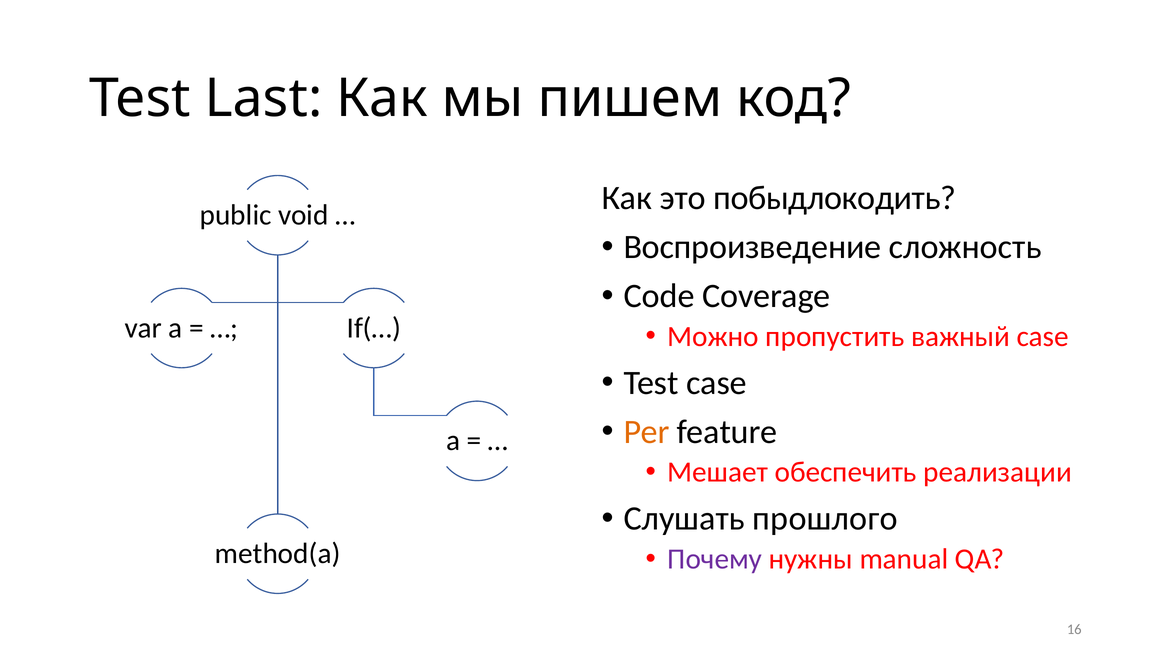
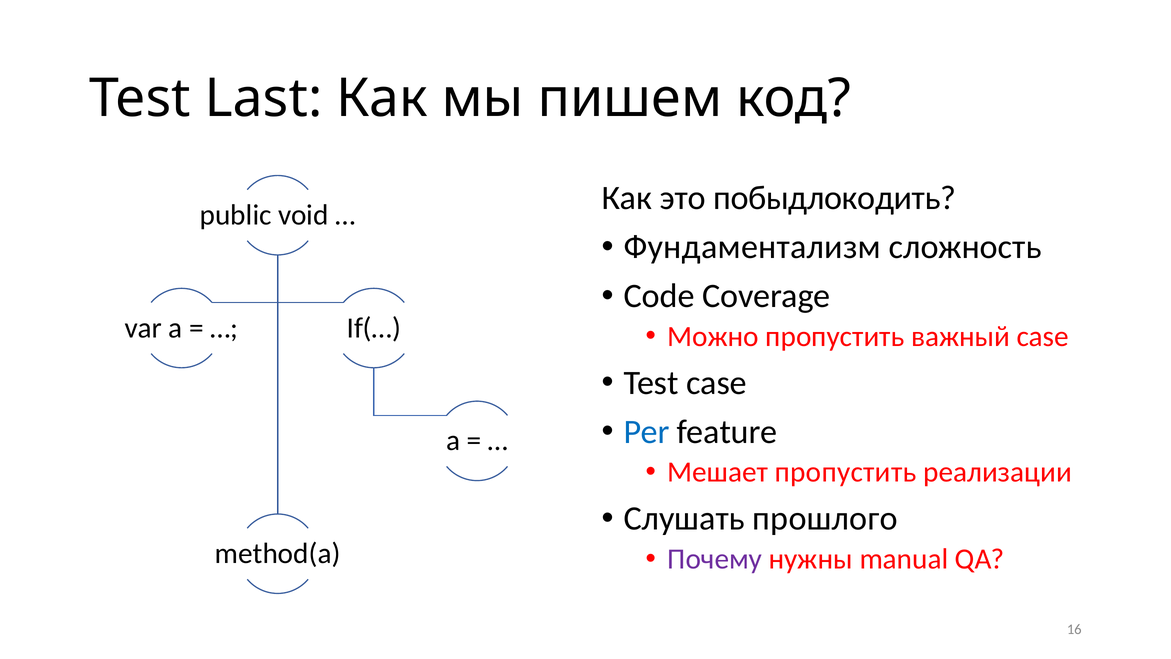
Воспроизведение: Воспроизведение -> Фундаментализм (752, 247)
Per colour: orange -> blue (647, 432)
Мешает обеспечить: обеспечить -> пропустить (846, 472)
